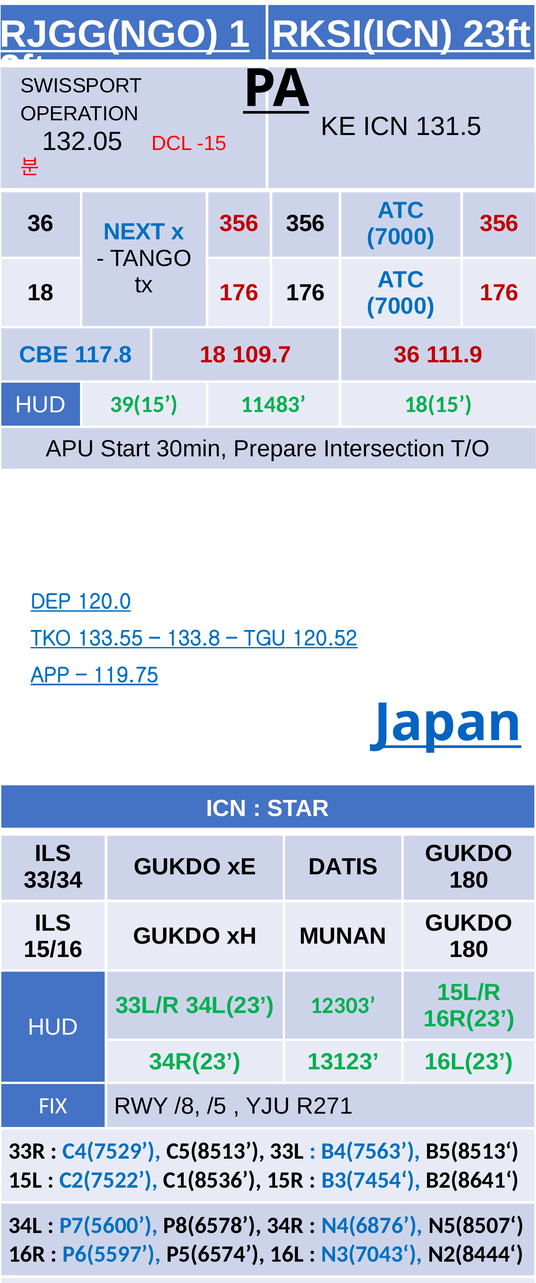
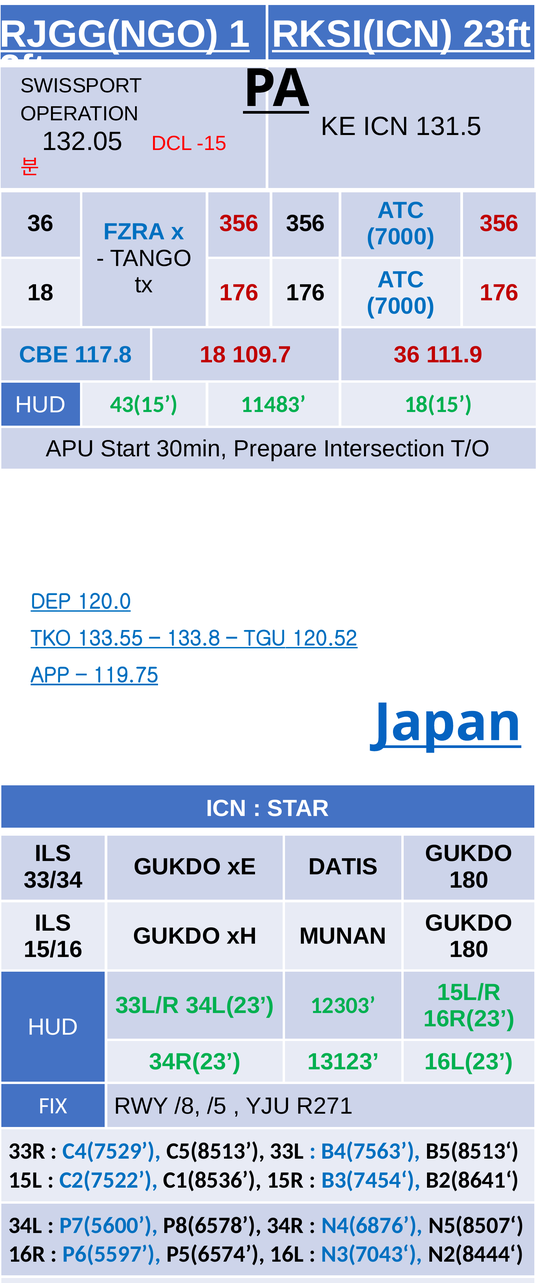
NEXT: NEXT -> FZRA (134, 232)
39(15: 39(15 -> 43(15 (144, 404)
